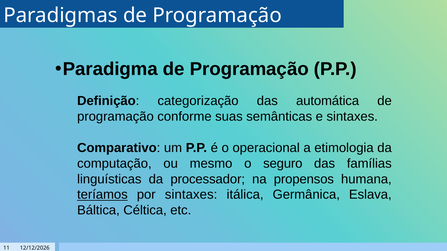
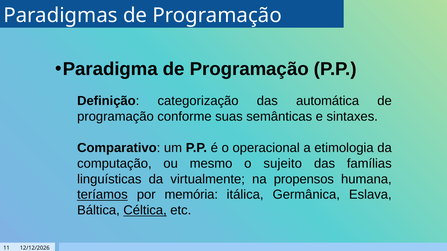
seguro: seguro -> sujeito (283, 164)
processador: processador -> virtualmente (208, 179)
por sintaxes: sintaxes -> memória (191, 195)
Céltica underline: none -> present (145, 211)
